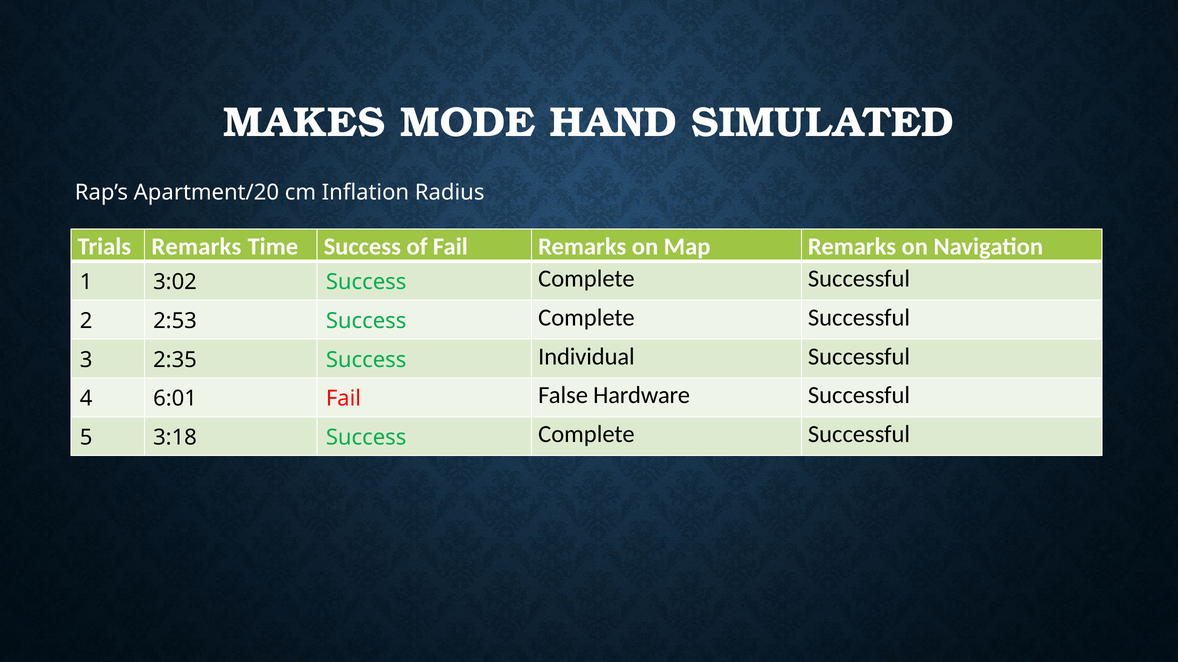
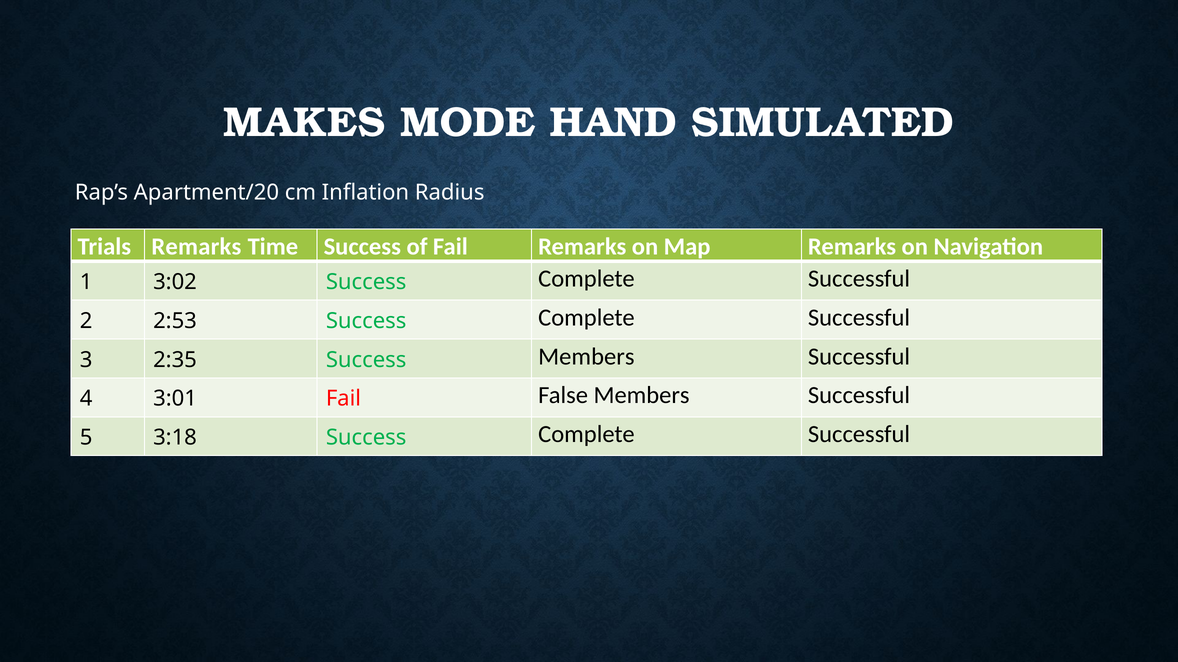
Success Individual: Individual -> Members (586, 357)
6:01: 6:01 -> 3:01 (175, 399)
False Hardware: Hardware -> Members (642, 396)
